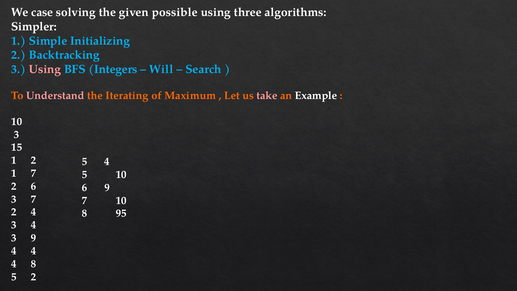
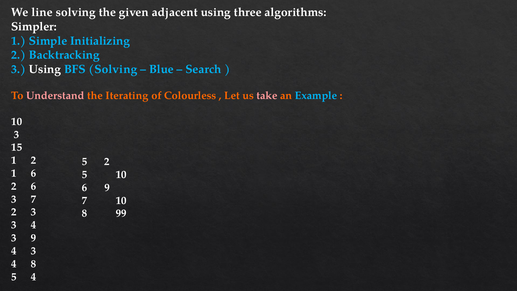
case: case -> line (42, 12)
possible: possible -> adjacent (175, 12)
Using colour: pink -> white (45, 69)
BFS Integers: Integers -> Solving (113, 69)
Will: Will -> Blue (161, 69)
Maximum: Maximum -> Colourless (190, 96)
Example colour: white -> light blue (316, 96)
5 4: 4 -> 2 (107, 162)
1 7: 7 -> 6 (33, 173)
2 4: 4 -> 3 (33, 212)
95: 95 -> 99 (121, 213)
4: 4 -> 3 (33, 251)
5 2: 2 -> 4 (33, 277)
